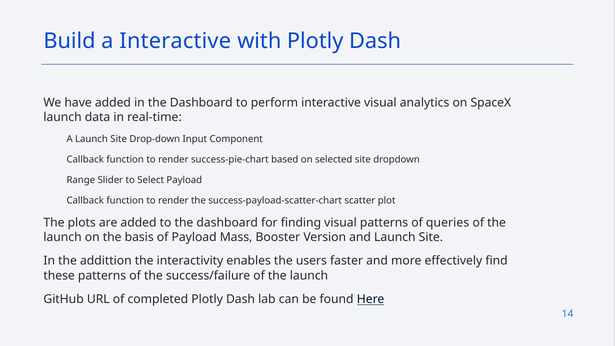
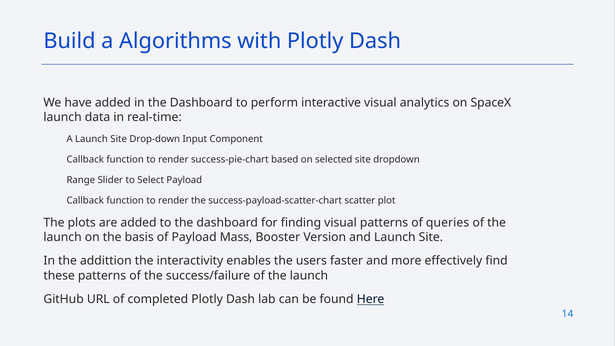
a Interactive: Interactive -> Algorithms (175, 41)
